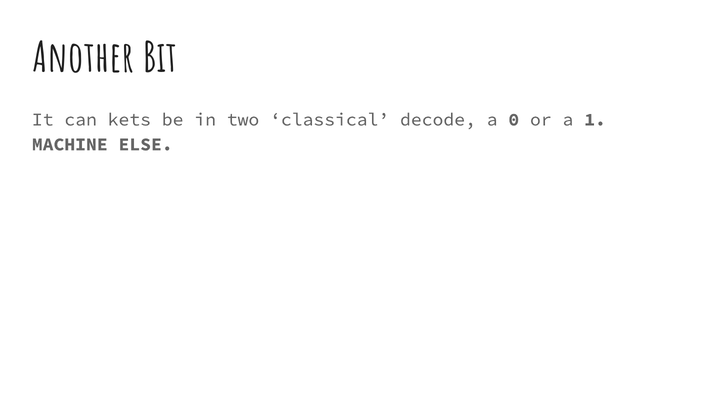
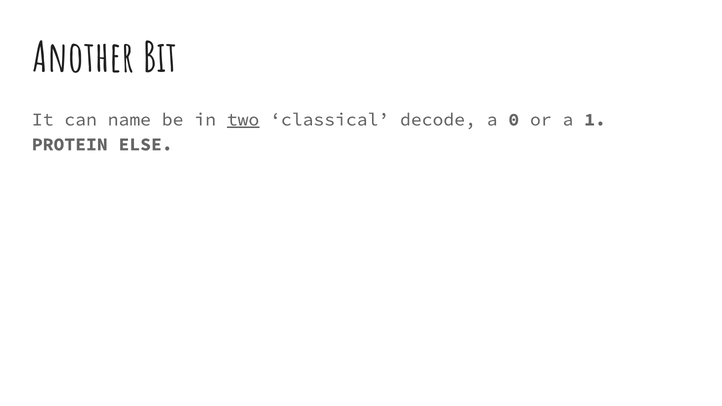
kets: kets -> name (129, 120)
two underline: none -> present (243, 120)
MACHINE: MACHINE -> PROTEIN (70, 144)
